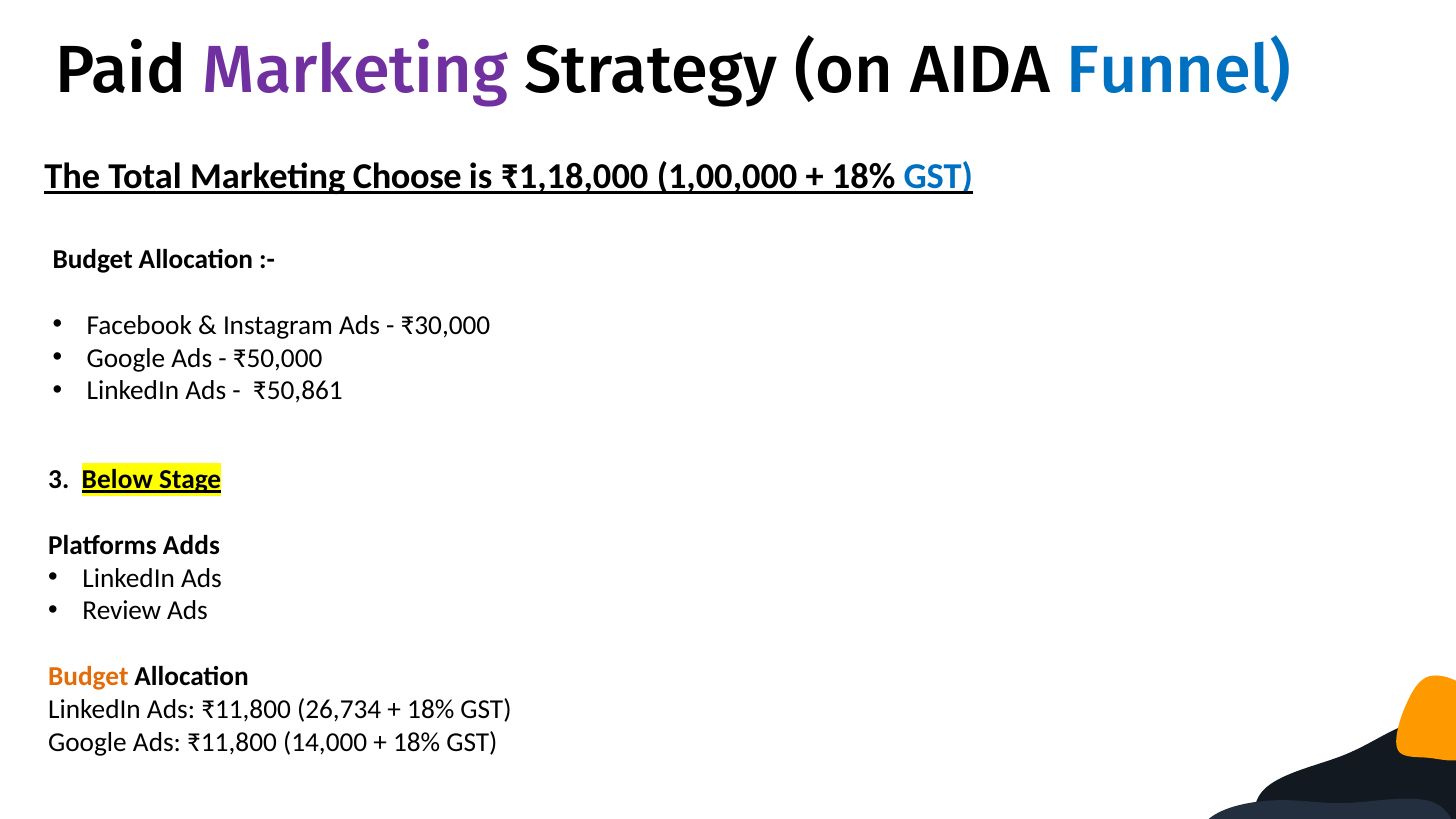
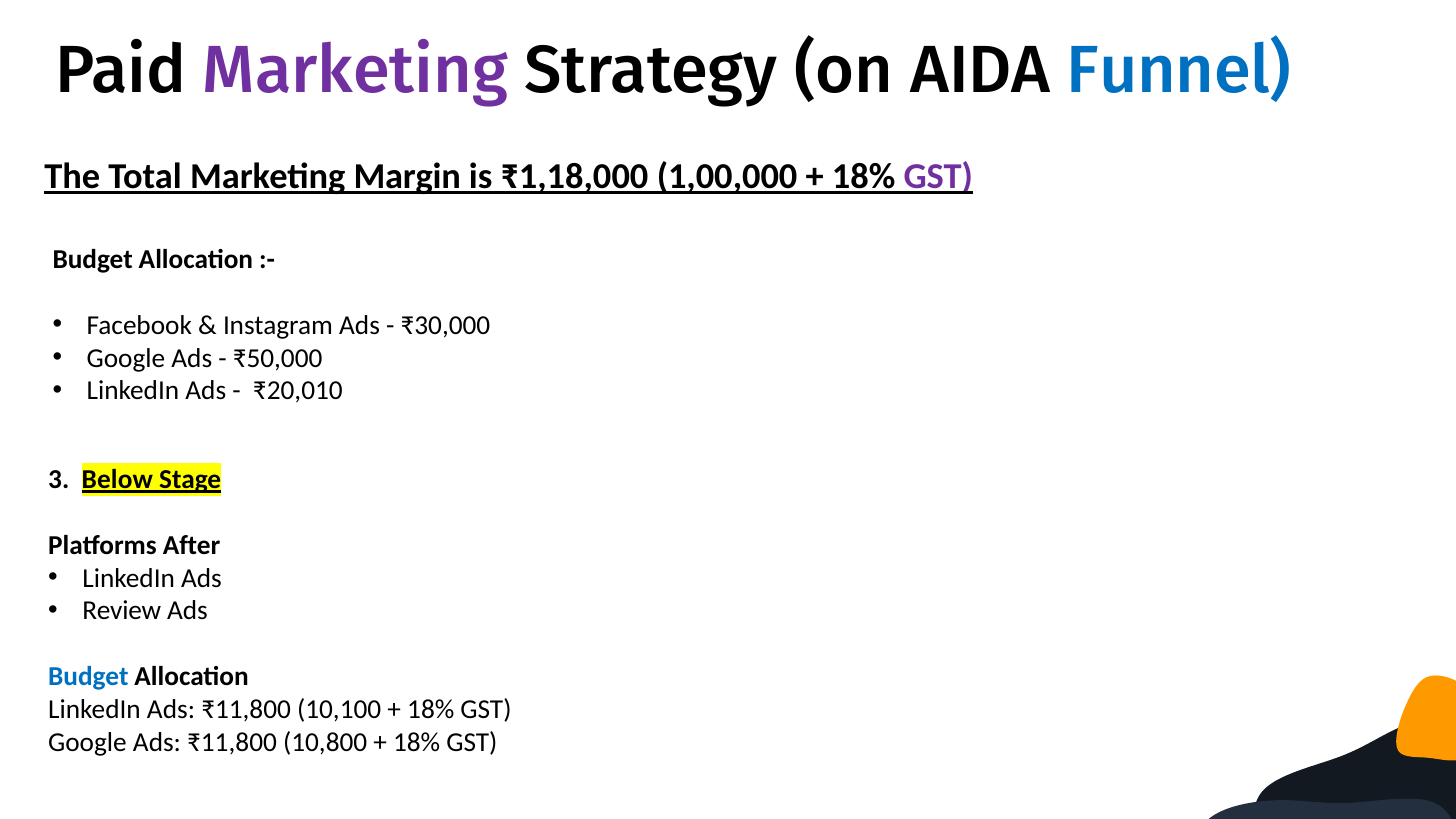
Choose: Choose -> Margin (407, 177)
GST colour: blue -> purple (938, 177)
₹50,861: ₹50,861 -> ₹20,010 (298, 391)
Adds: Adds -> After (192, 545)
Budget colour: orange -> blue (88, 676)
26,734: 26,734 -> 10,100 (339, 709)
14,000: 14,000 -> 10,800 (325, 742)
